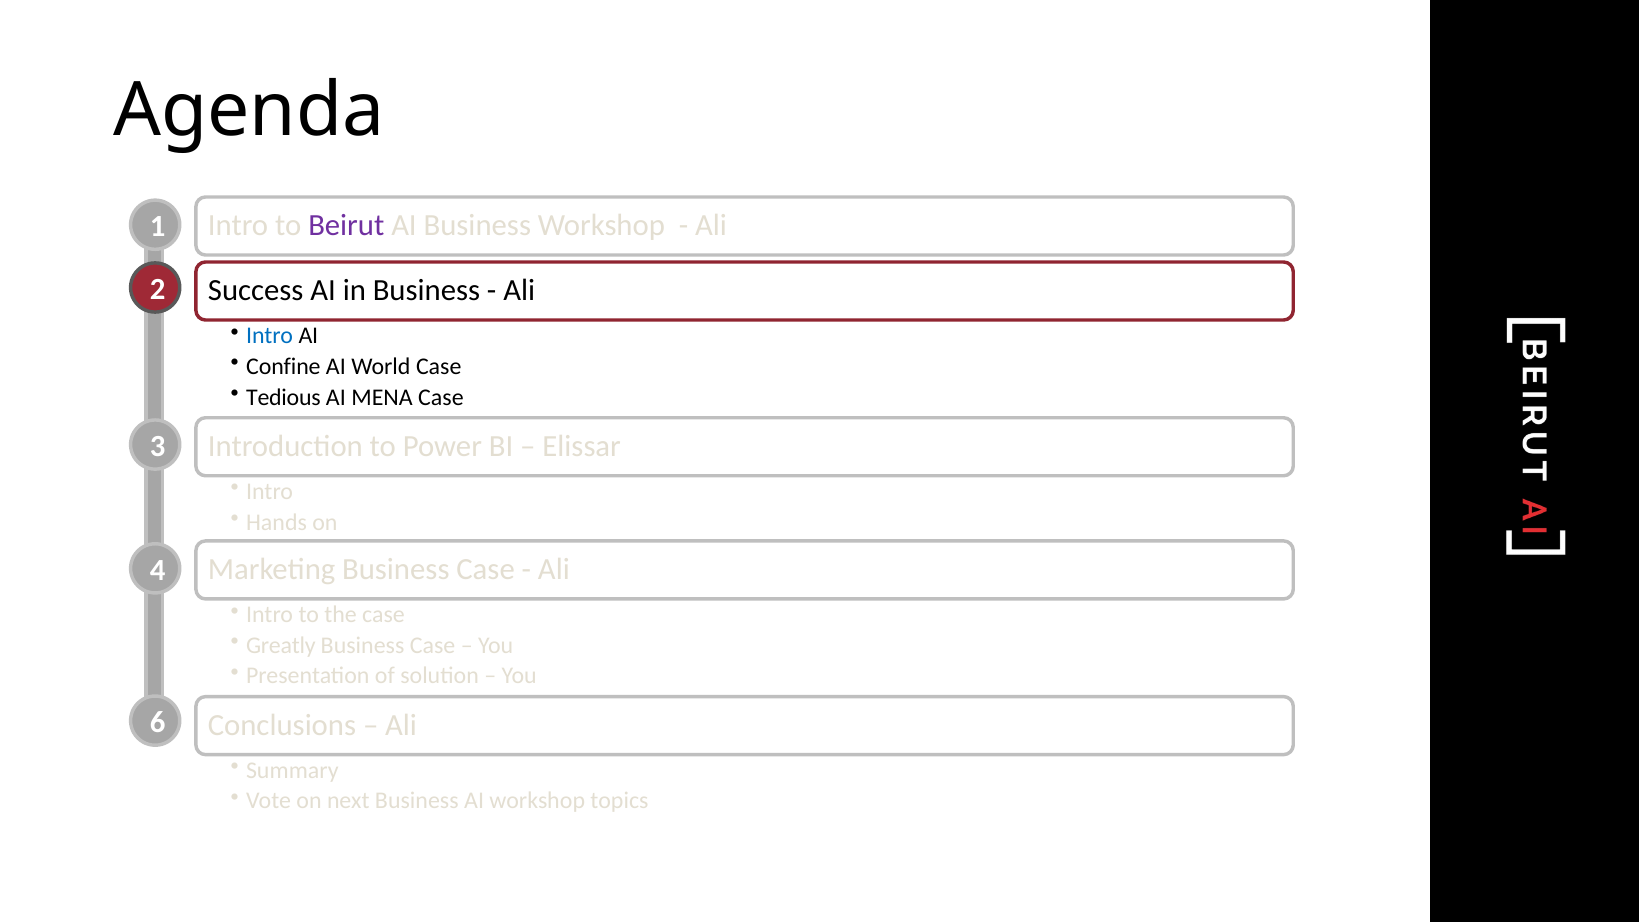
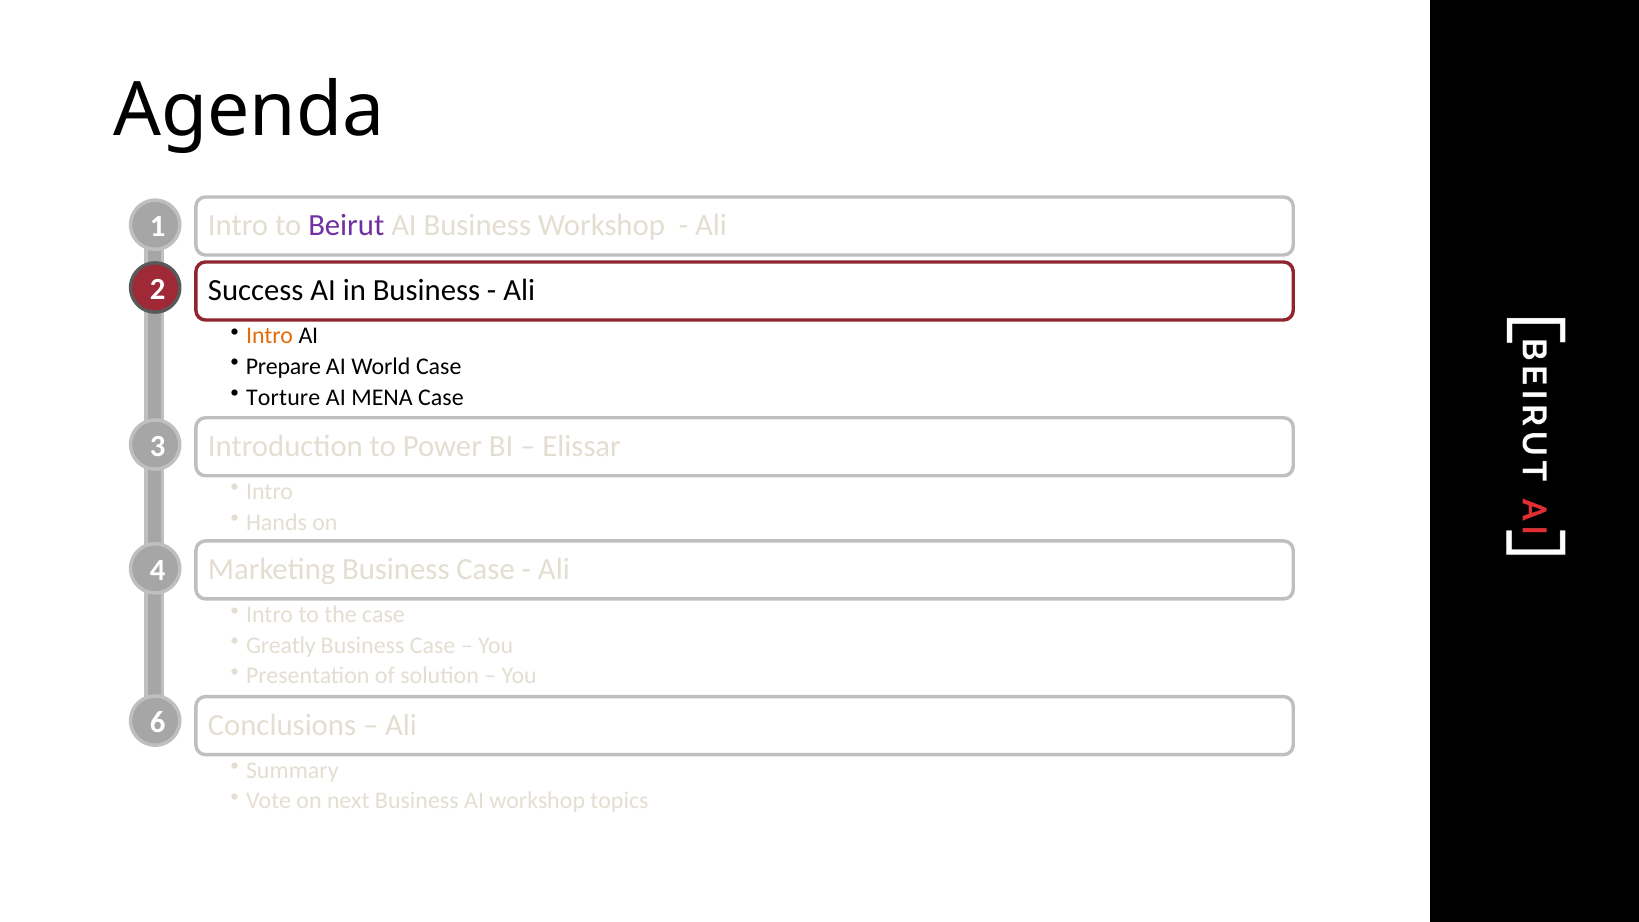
Intro colour: blue -> orange (270, 336)
Confine: Confine -> Prepare (283, 366)
Tedious: Tedious -> Torture (283, 397)
